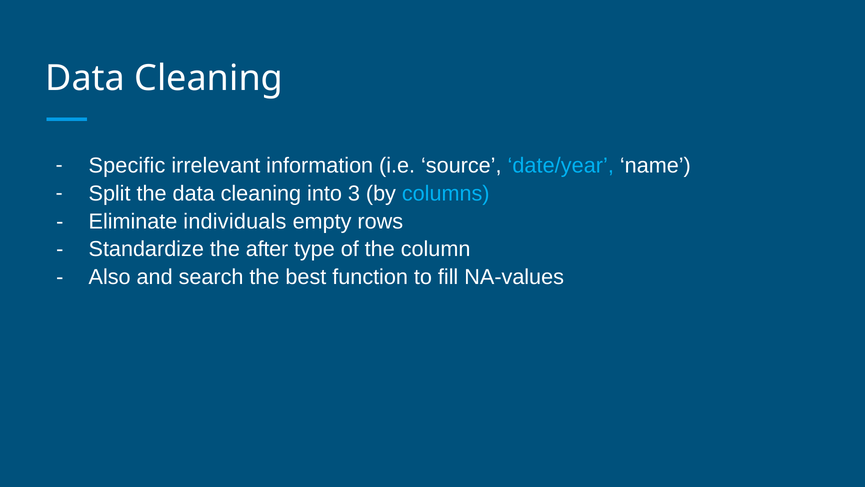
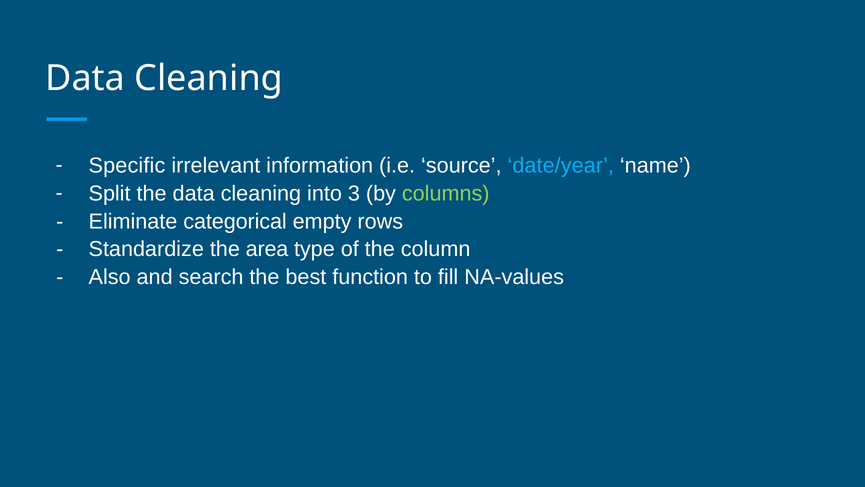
columns colour: light blue -> light green (446, 193)
individuals: individuals -> categorical (235, 221)
after: after -> area (267, 249)
